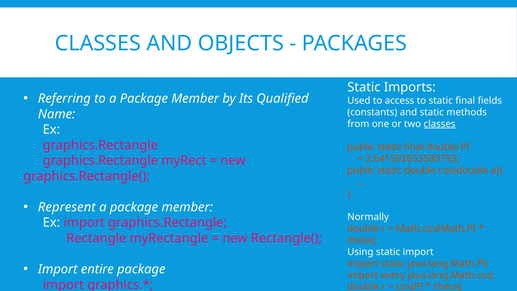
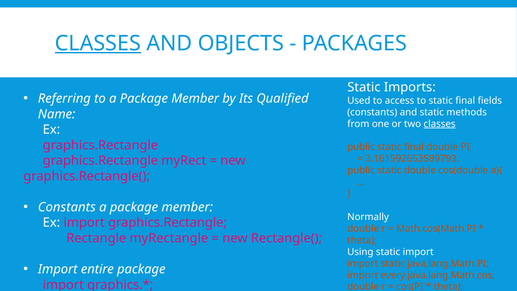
CLASSES underline: none -> present (98, 43)
3.641592653589793: 3.641592653589793 -> 3.161592653589793 (412, 159)
Represent: Represent -> Constants (67, 207)
